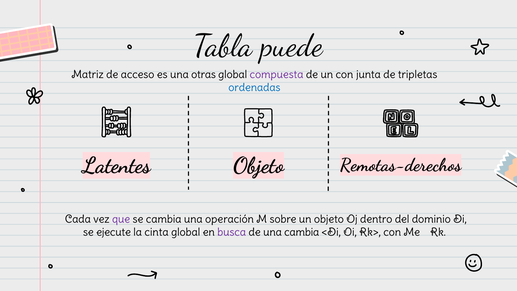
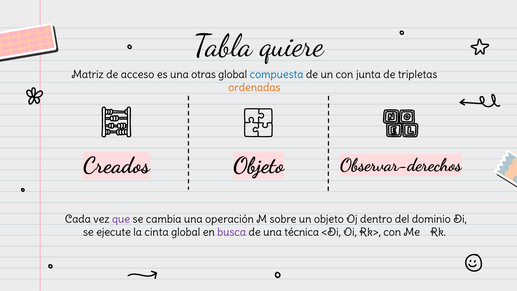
puede: puede -> quiere (292, 45)
compuesta colour: purple -> blue (277, 75)
ordenadas colour: blue -> orange (254, 88)
Latentes: Latentes -> Creados (116, 165)
Remotas-derechos: Remotas-derechos -> Observar-derechos (401, 165)
una cambia: cambia -> técnica (302, 232)
